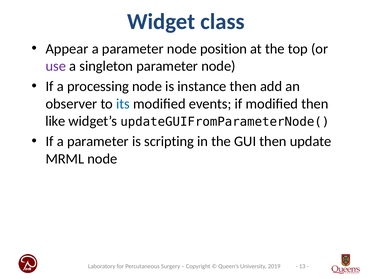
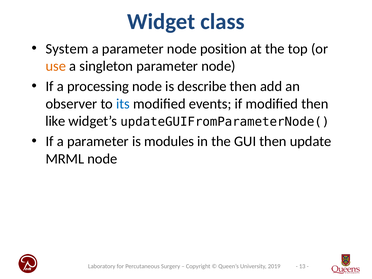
Appear: Appear -> System (67, 49)
use colour: purple -> orange (56, 66)
instance: instance -> describe (202, 86)
scripting: scripting -> modules (169, 141)
